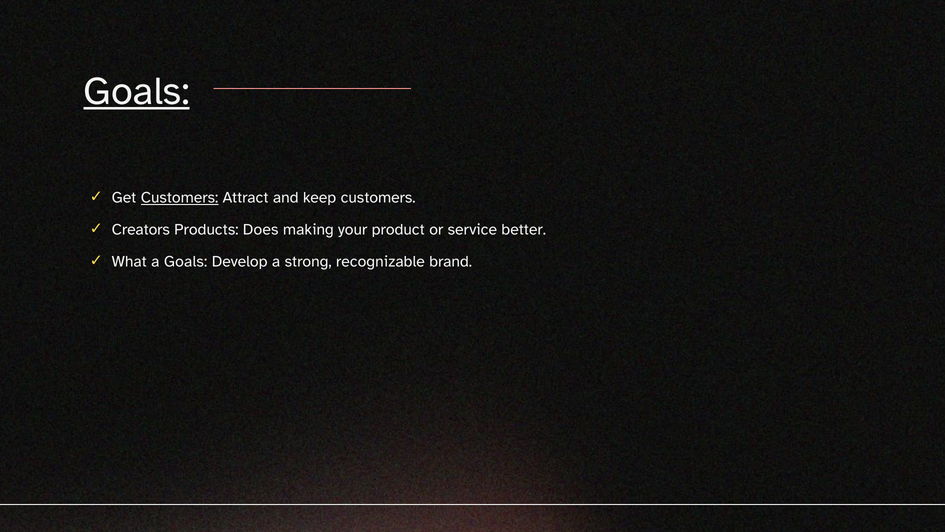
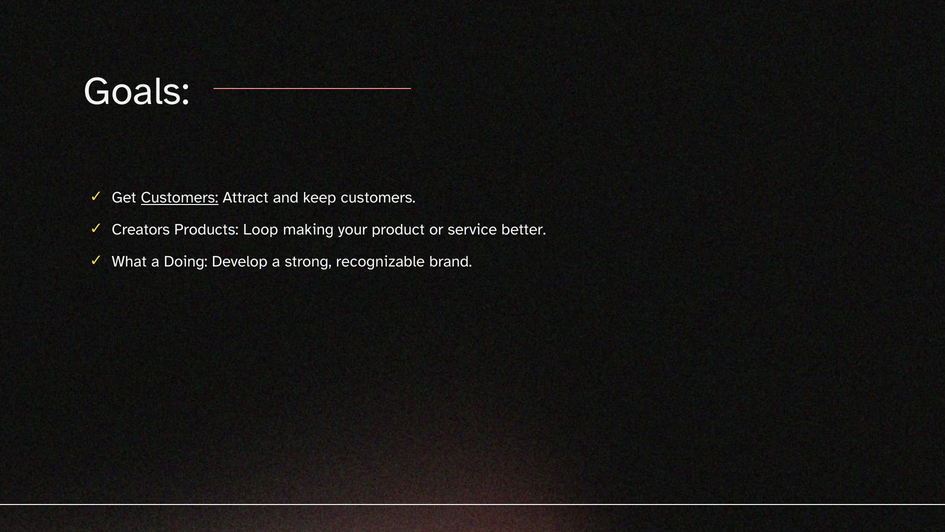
Goals underline: present -> none (136, 91)
Does: Does -> Loop (261, 229)
a Goals: Goals -> Doing (186, 261)
